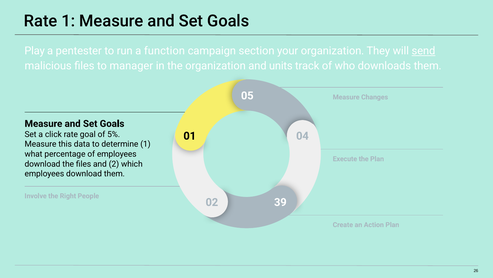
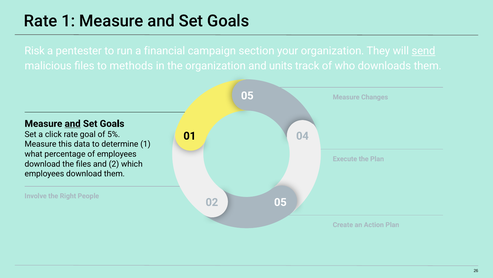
Play: Play -> Risk (35, 51)
function: function -> financial (165, 51)
manager: manager -> methods (131, 66)
and underline: none -> present (73, 123)
02 39: 39 -> 05 (280, 202)
